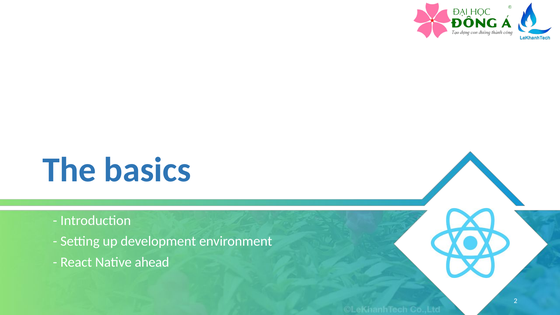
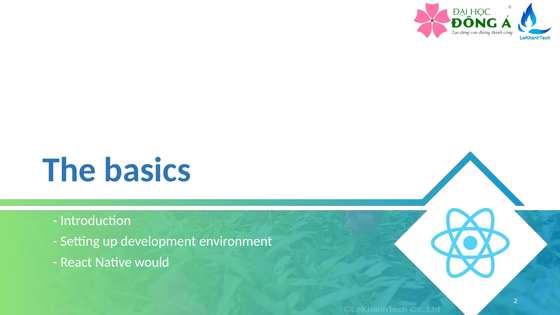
ahead: ahead -> would (152, 262)
